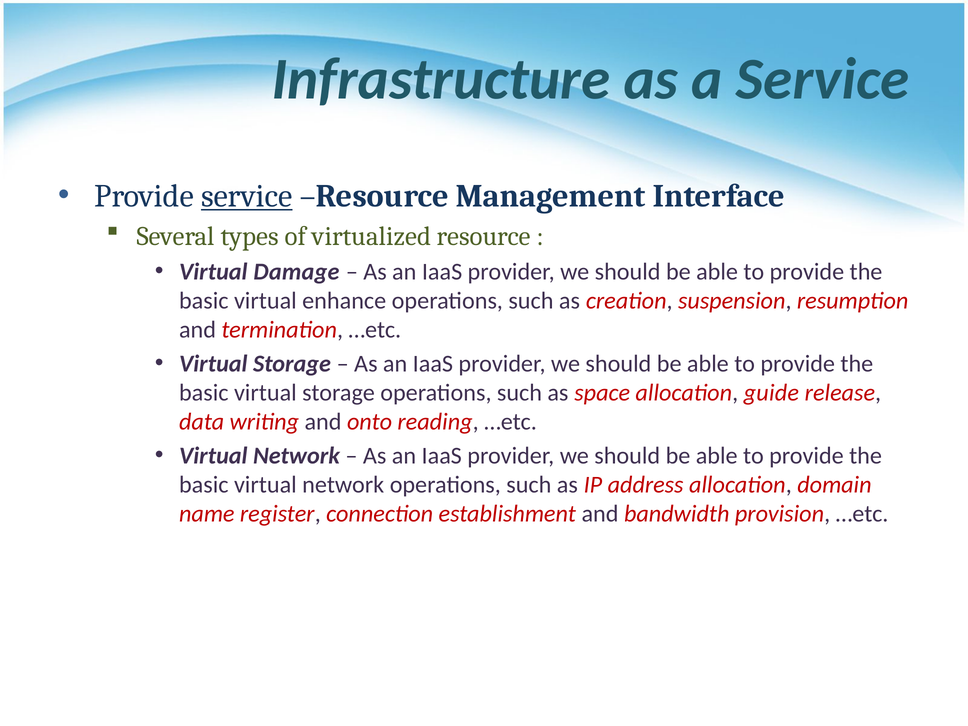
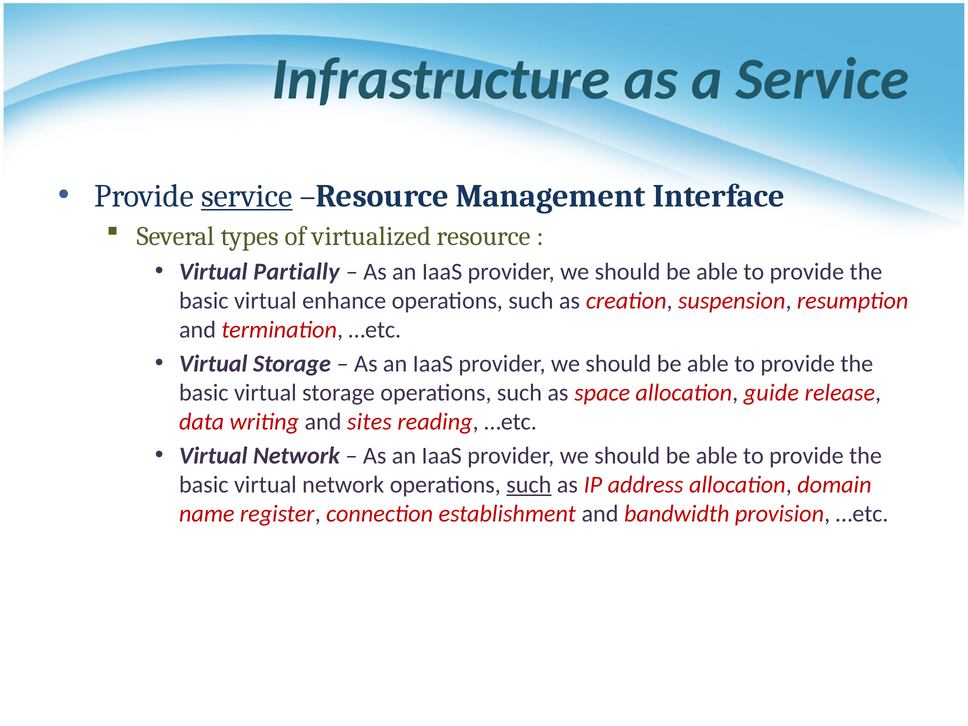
Damage: Damage -> Partially (296, 272)
onto: onto -> sites (369, 422)
such underline: none -> present (529, 485)
